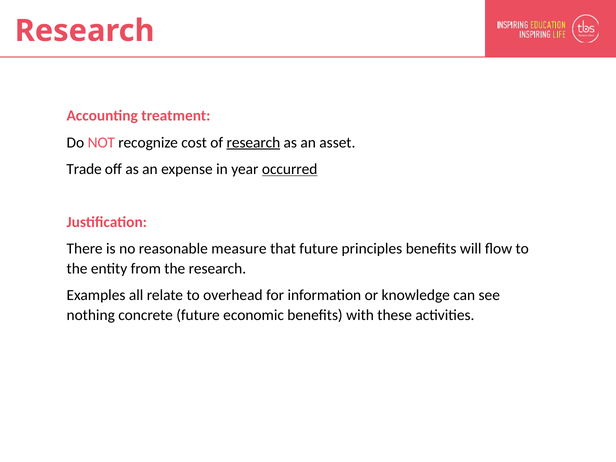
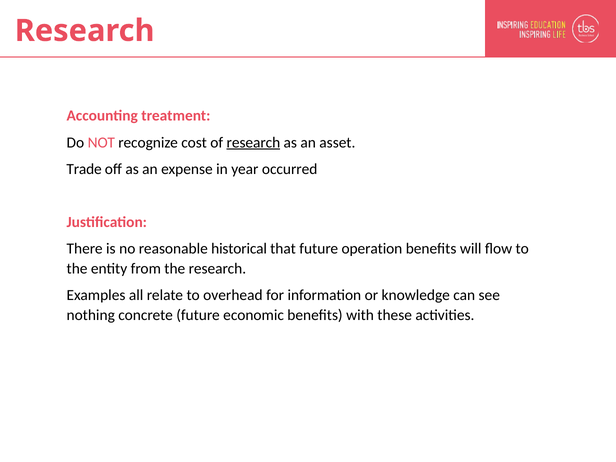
occurred underline: present -> none (290, 169)
measure: measure -> historical (239, 249)
principles: principles -> operation (372, 249)
